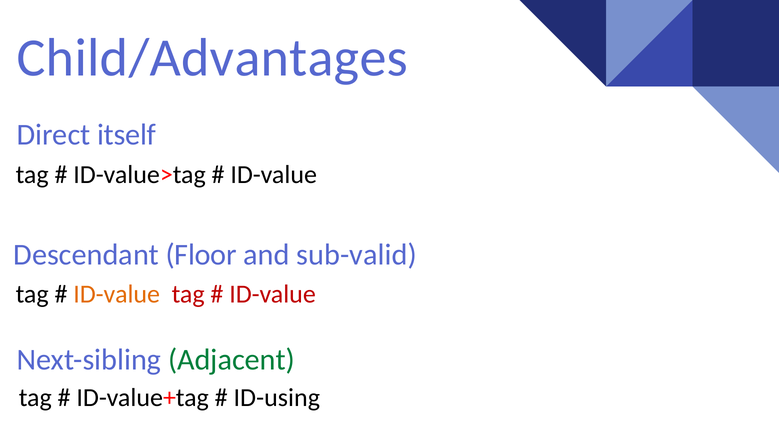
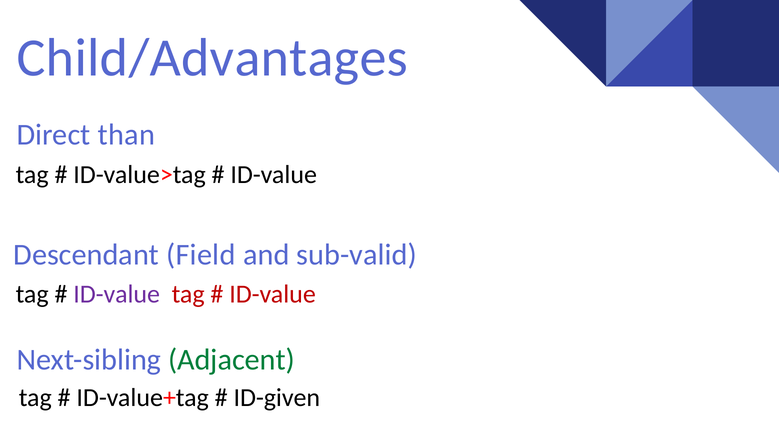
itself: itself -> than (126, 135)
Floor: Floor -> Field (201, 255)
ID-value colour: orange -> purple (117, 294)
ID-using: ID-using -> ID-given (277, 398)
